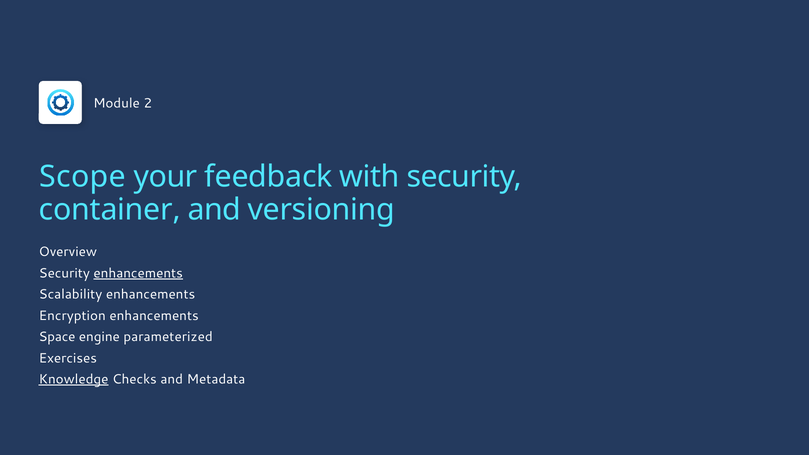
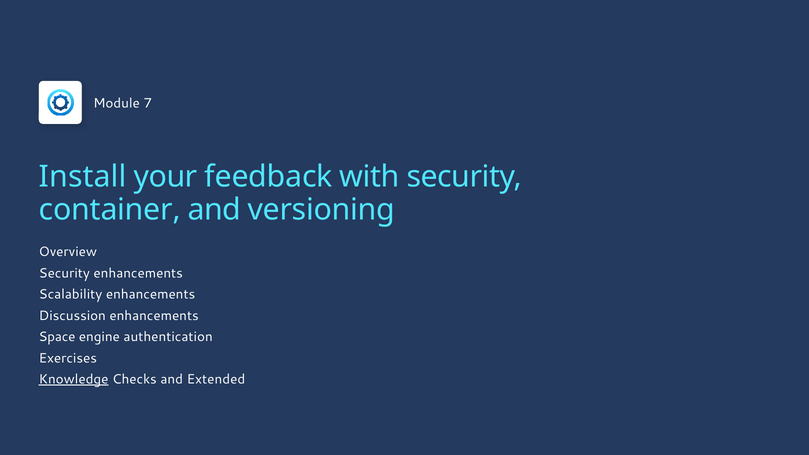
2: 2 -> 7 (148, 103)
Scope: Scope -> Install (83, 177)
enhancements underline: present -> none (138, 273)
Encryption: Encryption -> Discussion (72, 316)
parameterized: parameterized -> authentication (168, 337)
Metadata: Metadata -> Extended (216, 379)
